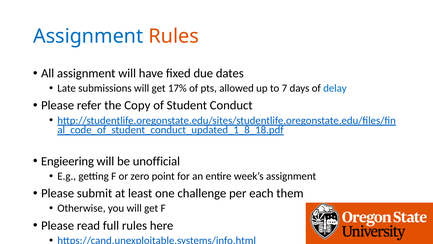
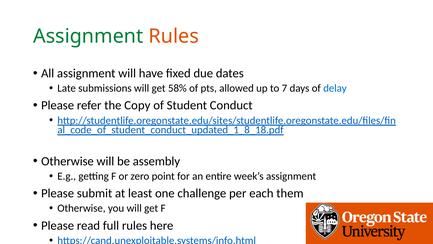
Assignment colour: blue -> green (88, 36)
17%: 17% -> 58% (177, 88)
Engieering: Engieering -> Otherwise (67, 161)
unofficial: unofficial -> assembly (156, 161)
